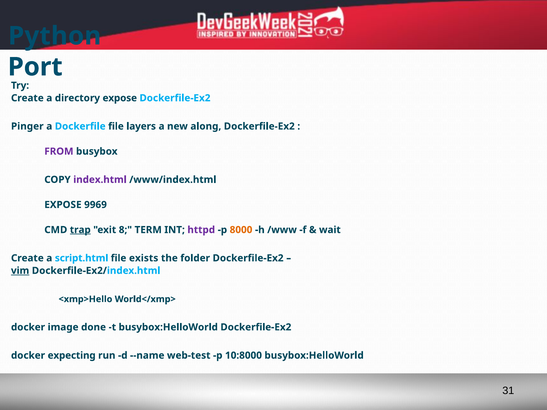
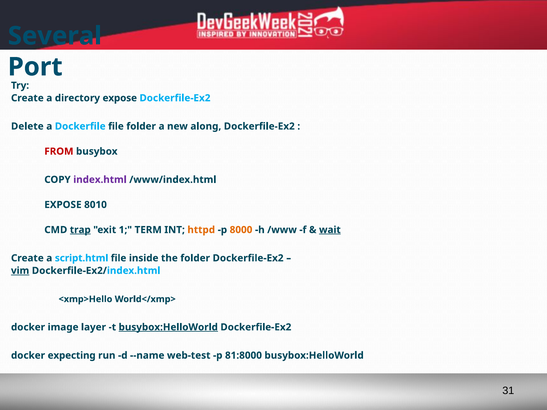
Python: Python -> Several (55, 36)
Pinger: Pinger -> Delete (27, 126)
file layers: layers -> folder (141, 126)
FROM colour: purple -> red (59, 151)
9969: 9969 -> 8010 (95, 205)
8: 8 -> 1 (125, 230)
httpd colour: purple -> orange (201, 230)
wait underline: none -> present (330, 230)
exists: exists -> inside (144, 258)
done: done -> layer (94, 327)
busybox:HelloWorld underline: none -> present (168, 327)
10:8000: 10:8000 -> 81:8000 (243, 356)
